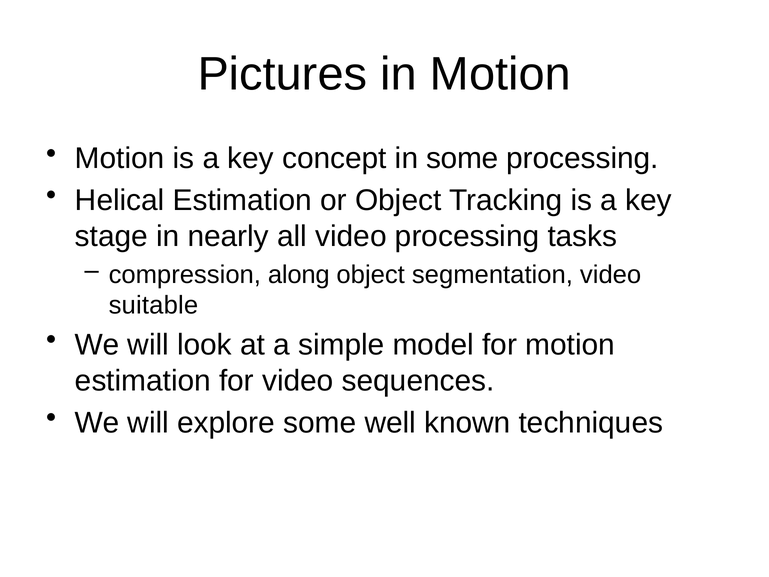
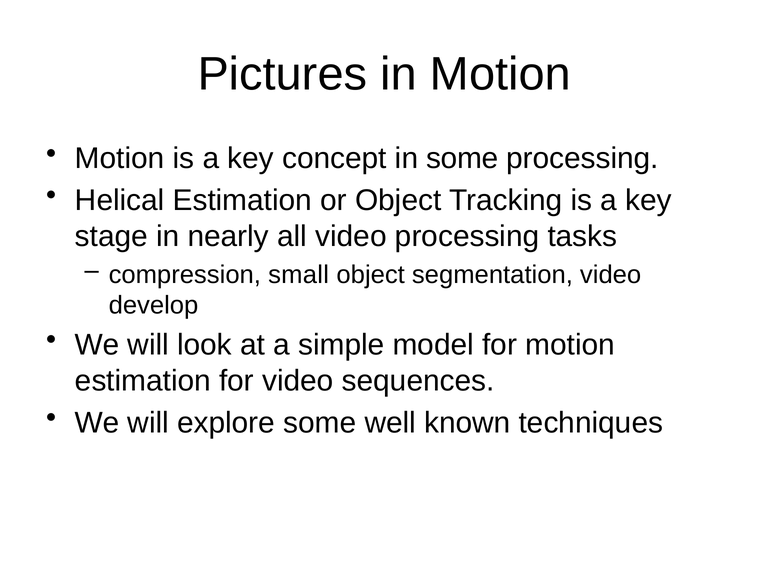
along: along -> small (299, 274)
suitable: suitable -> develop (153, 305)
